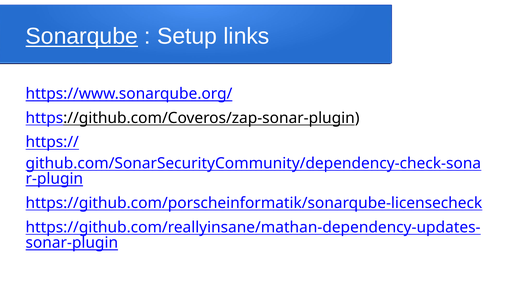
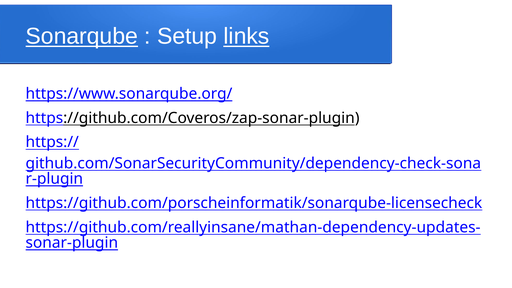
links underline: none -> present (246, 36)
